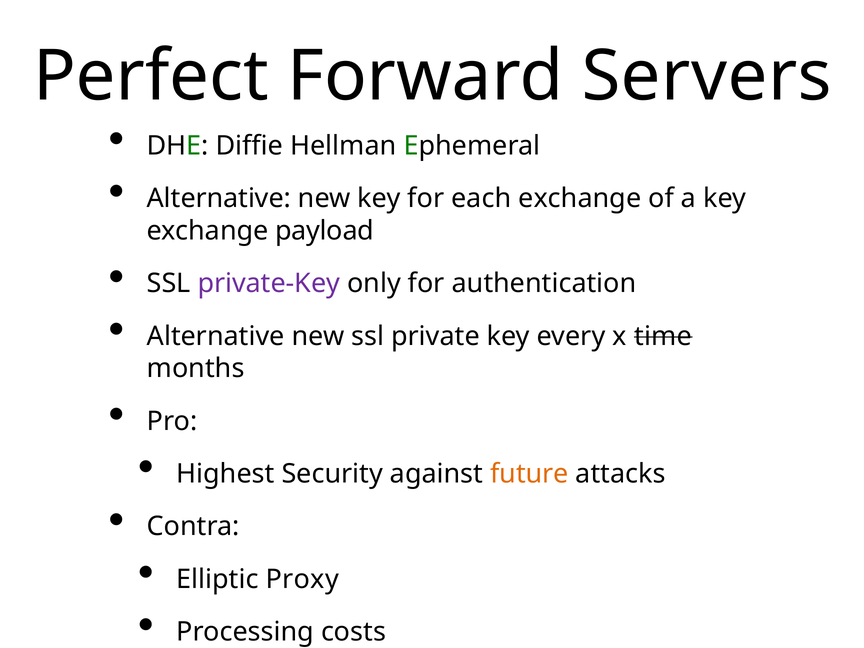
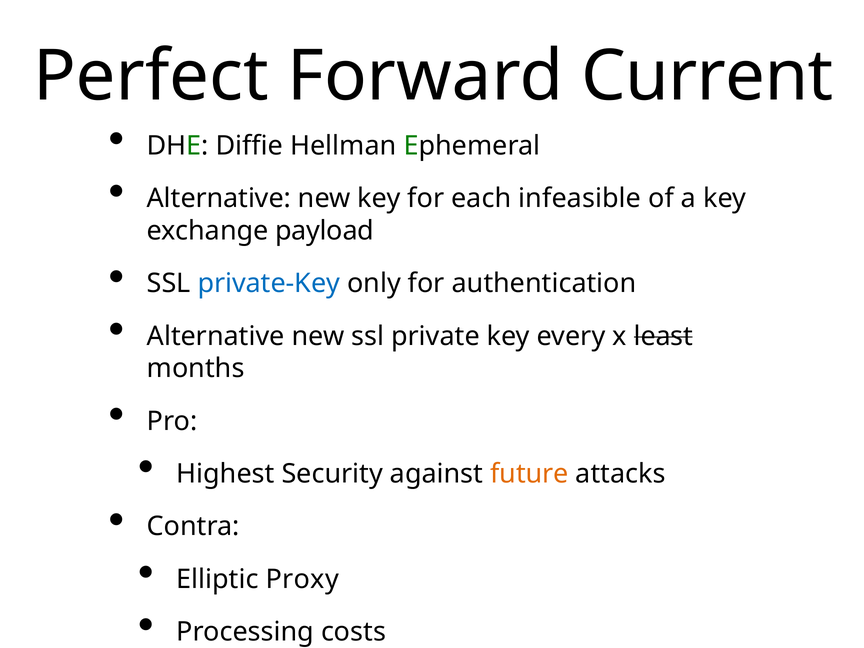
Servers: Servers -> Current (707, 76)
each exchange: exchange -> infeasible (580, 198)
private-Key colour: purple -> blue (269, 283)
time: time -> least (663, 336)
